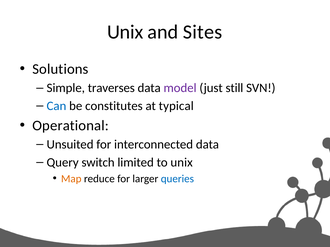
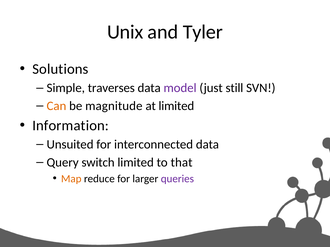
Sites: Sites -> Tyler (203, 32)
Can colour: blue -> orange (56, 106)
constitutes: constitutes -> magnitude (114, 106)
at typical: typical -> limited (176, 106)
Operational: Operational -> Information (71, 126)
to unix: unix -> that (182, 163)
queries colour: blue -> purple (177, 179)
